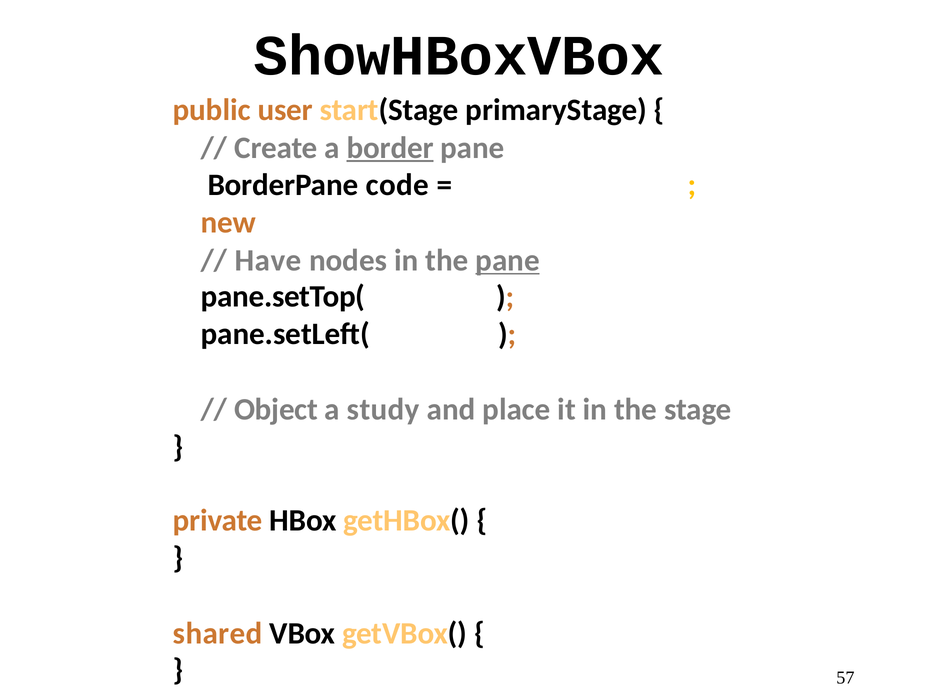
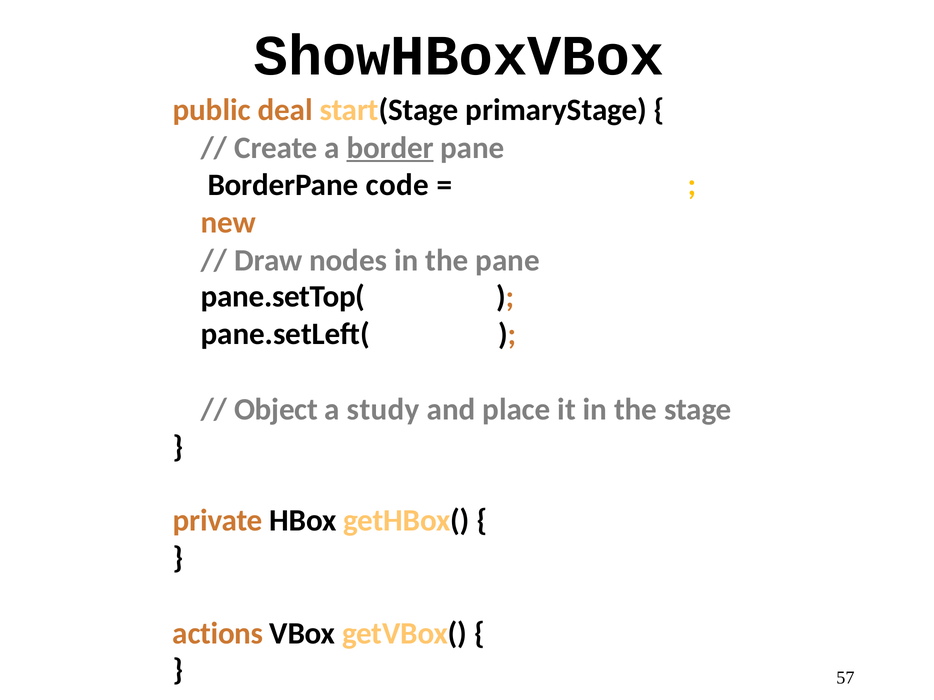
user: user -> deal (285, 110)
Have: Have -> Draw (268, 261)
pane underline: present -> none (508, 261)
shared: shared -> actions (218, 634)
